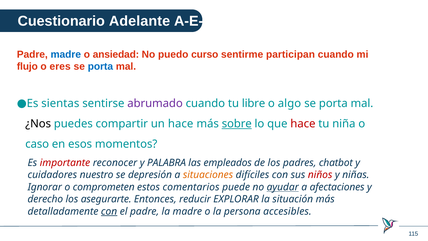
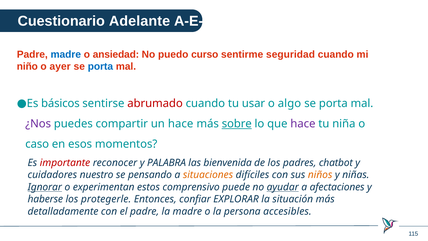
participan: participan -> seguridad (290, 54)
flujo: flujo -> niño (27, 67)
eres: eres -> ayer (60, 67)
sientas: sientas -> básicos (60, 103)
abrumado colour: purple -> red (155, 103)
libre: libre -> usar (254, 103)
¿Nos colour: black -> purple (38, 124)
hace colour: red -> purple (303, 124)
empleados: empleados -> bienvenida (228, 163)
depresión: depresión -> pensando (150, 175)
niños colour: red -> orange (320, 175)
Ignorar underline: none -> present (45, 187)
comprometen: comprometen -> experimentan (104, 187)
comentarios: comentarios -> comprensivo (191, 187)
derecho: derecho -> haberse (45, 199)
asegurarte: asegurarte -> protegerle (106, 199)
reducir: reducir -> confiar (195, 199)
con underline: present -> none (109, 211)
